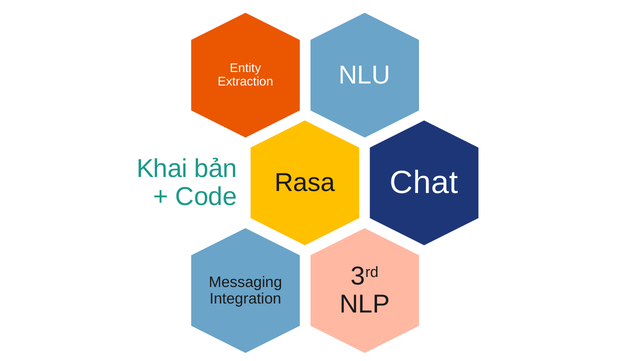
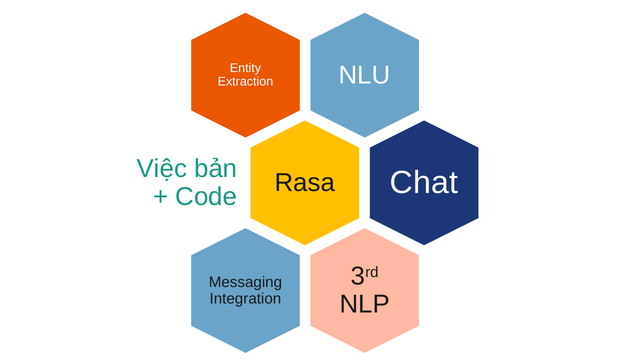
Khai: Khai -> Việc (162, 169)
